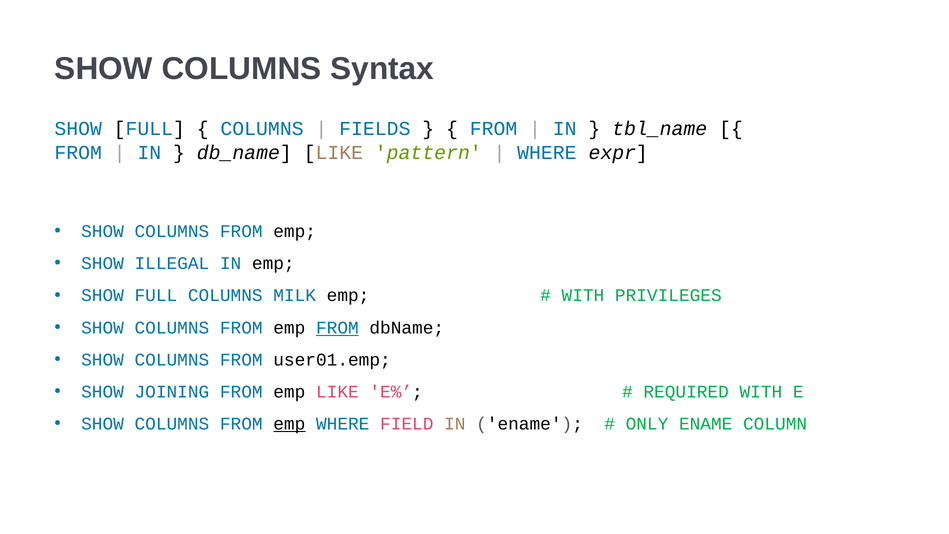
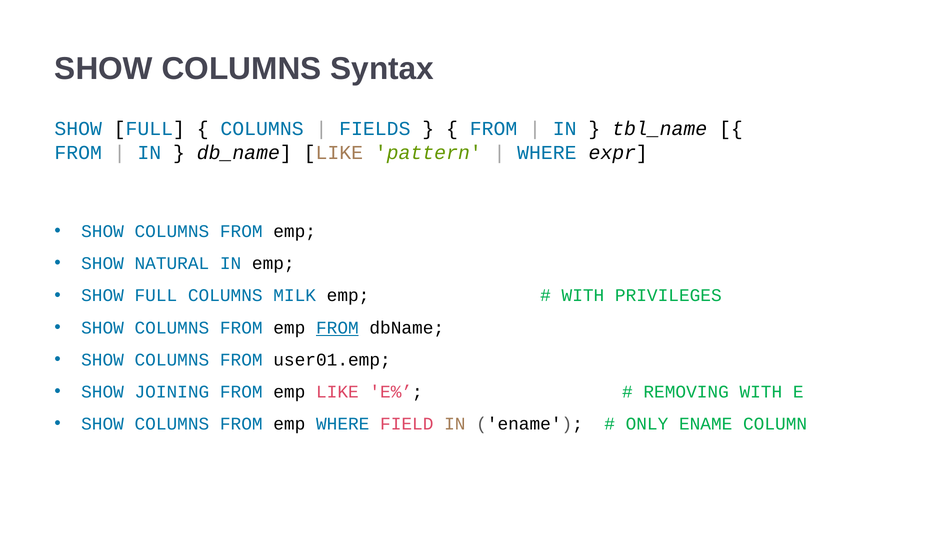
ILLEGAL: ILLEGAL -> NATURAL (172, 263)
REQUIRED: REQUIRED -> REMOVING (686, 392)
emp underline: present -> none (289, 424)
